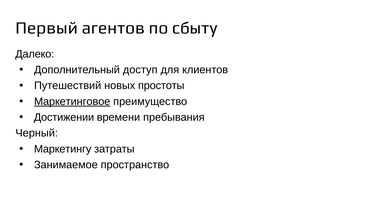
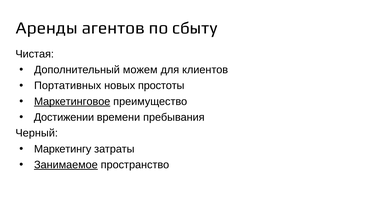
Первый: Первый -> Аренды (47, 28)
Далеко: Далеко -> Чистая (35, 54)
доступ: доступ -> можем (140, 70)
Путешествий: Путешествий -> Портативных (68, 86)
Занимаемое underline: none -> present (66, 165)
